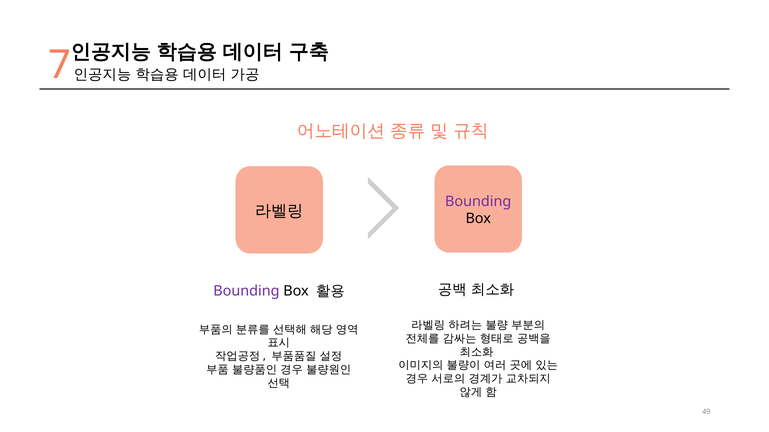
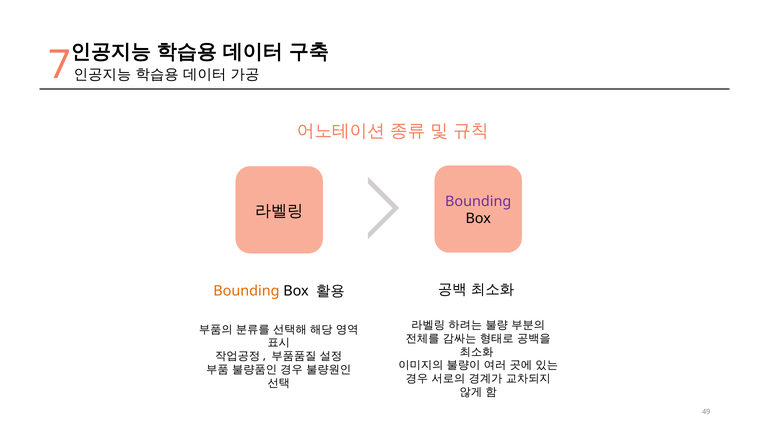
Bounding colour: purple -> orange (246, 291)
